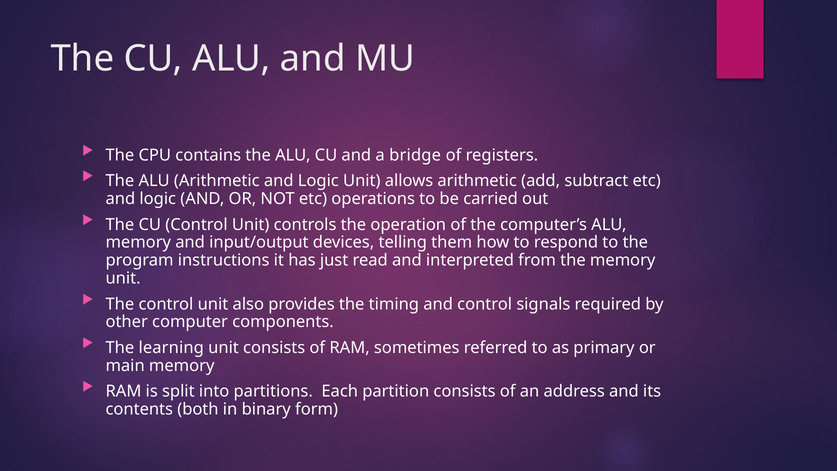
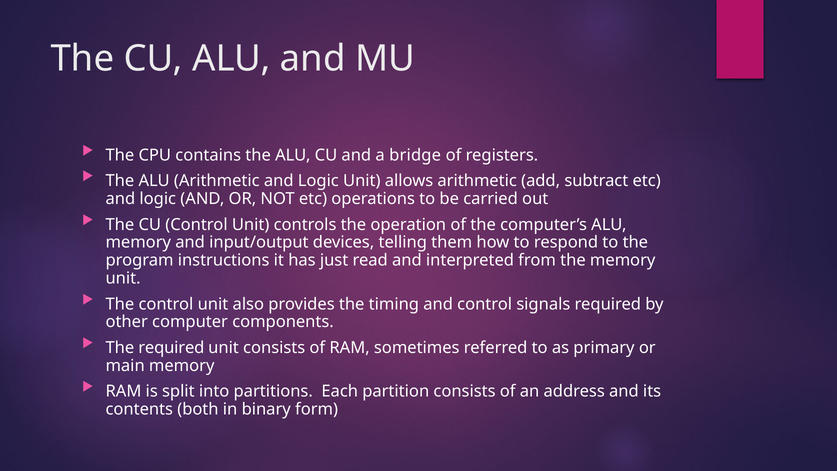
The learning: learning -> required (171, 348)
